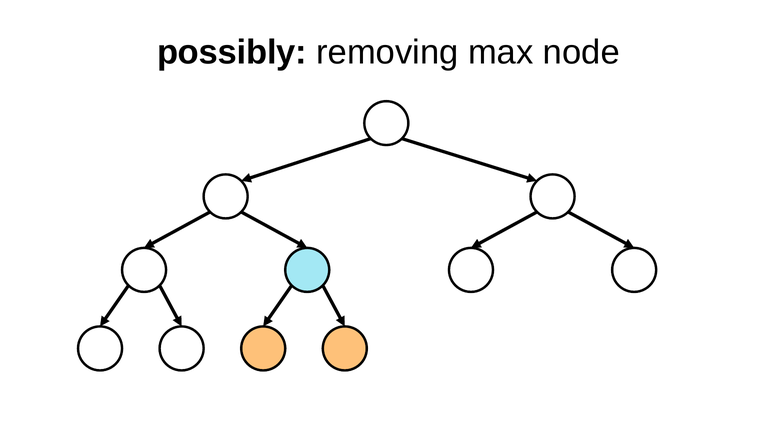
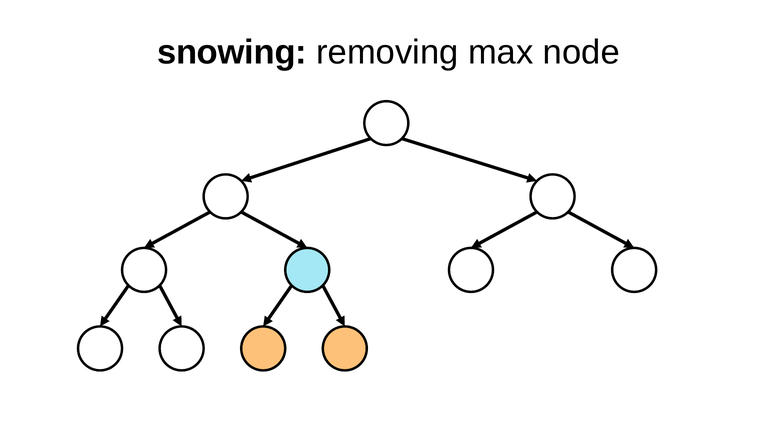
possibly: possibly -> snowing (232, 52)
